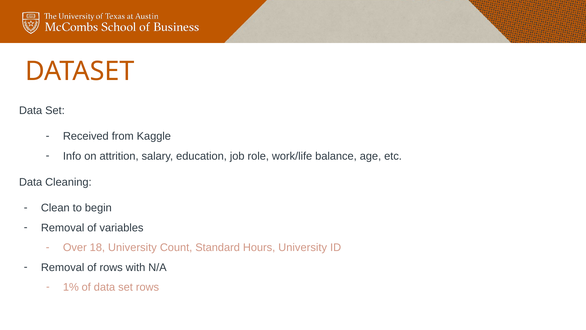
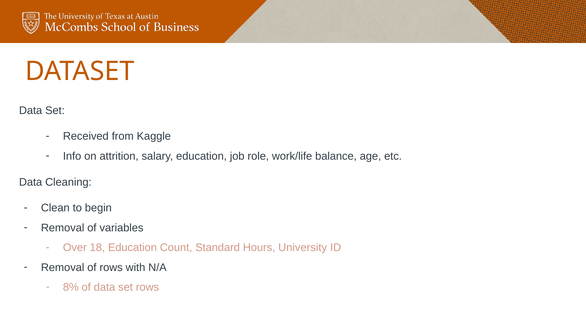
18 University: University -> Education (132, 247)
1%: 1% -> 8% (71, 287)
